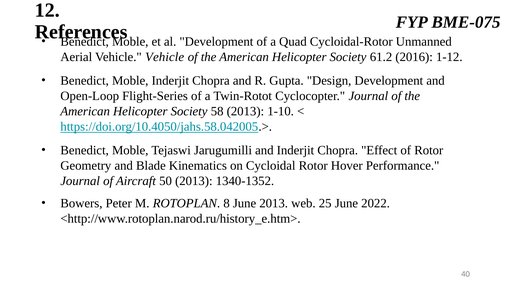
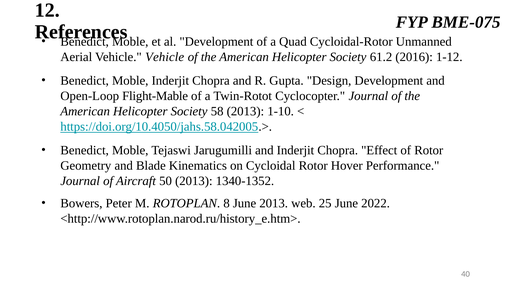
Flight-Series: Flight-Series -> Flight-Mable (155, 96)
